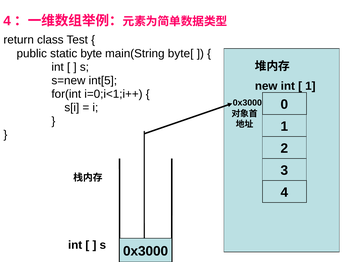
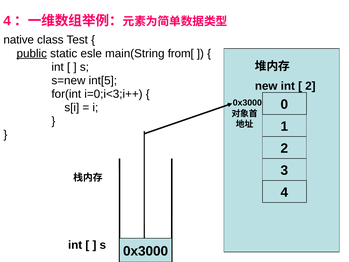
return: return -> native (19, 40)
public underline: none -> present (32, 53)
byte: byte -> esle (91, 53)
byte[: byte[ -> from[ (181, 53)
1: 1 -> 2 (310, 86)
i=0;i<1;i++: i=0;i<1;i++ -> i=0;i<3;i++ (113, 94)
